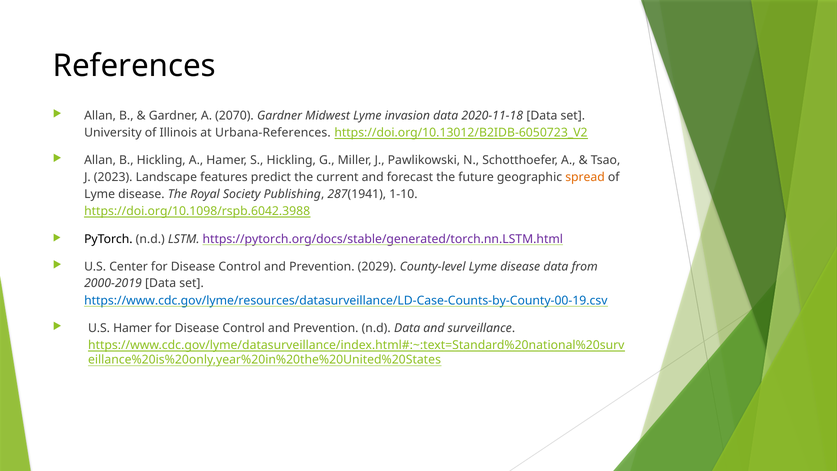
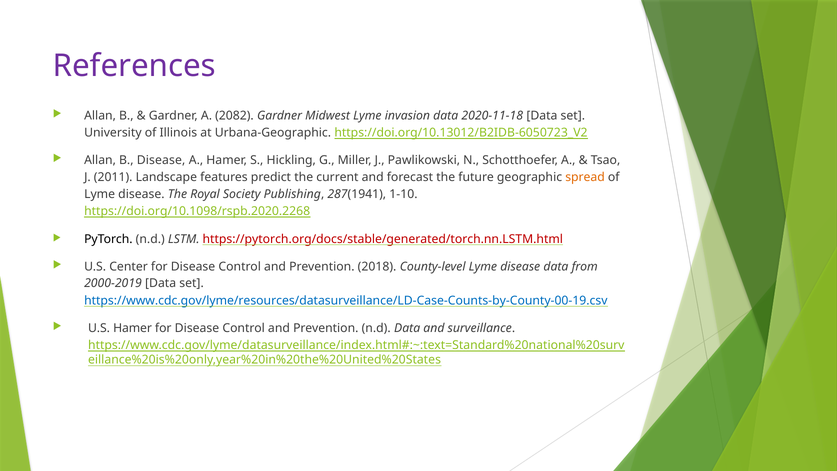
References colour: black -> purple (134, 66)
2070: 2070 -> 2082 (234, 116)
Urbana-References: Urbana-References -> Urbana-Geographic (273, 133)
B Hickling: Hickling -> Disease (161, 160)
2023: 2023 -> 2011 (113, 177)
https://doi.org/10.1098/rspb.6042.3988: https://doi.org/10.1098/rspb.6042.3988 -> https://doi.org/10.1098/rspb.2020.2268 (197, 211)
https://pytorch.org/docs/stable/generated/torch.nn.LSTM.html colour: purple -> red (383, 239)
2029: 2029 -> 2018 (377, 266)
